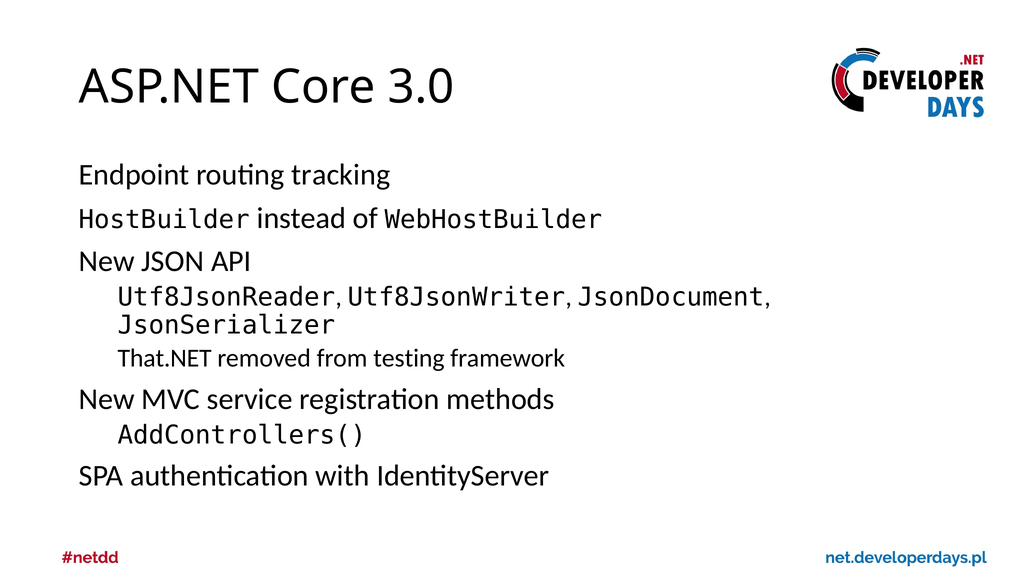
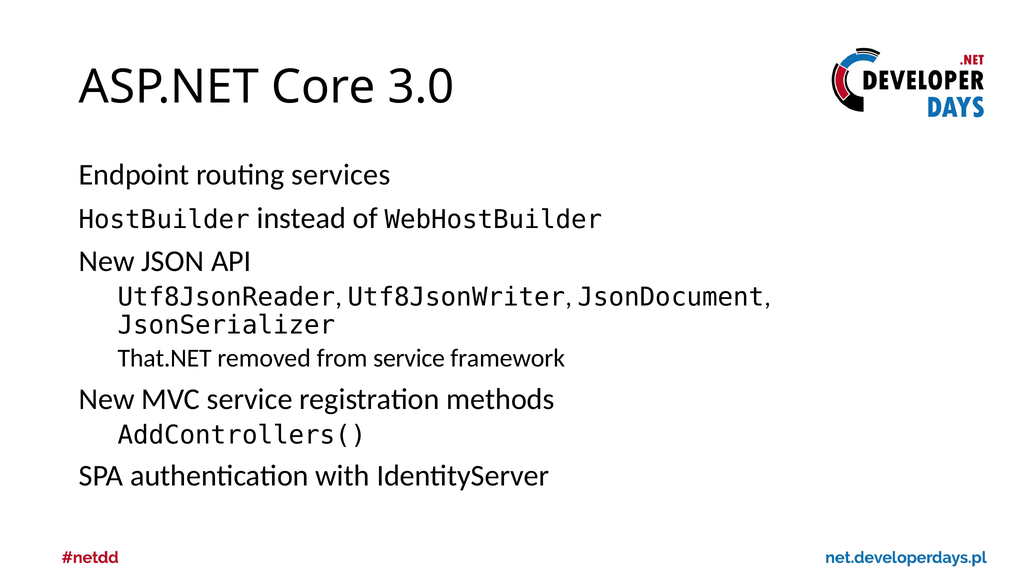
tracking: tracking -> services (341, 175)
from testing: testing -> service (409, 358)
